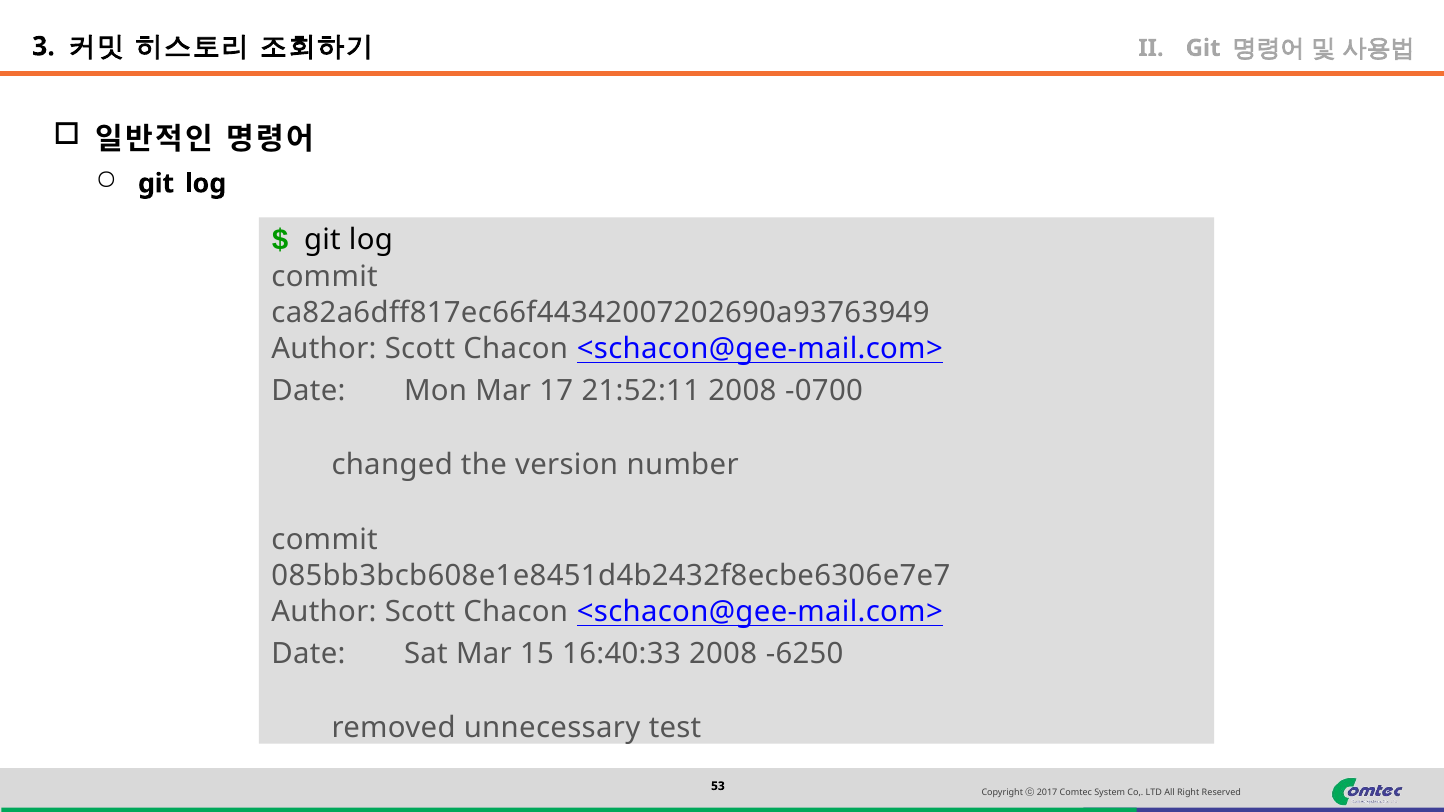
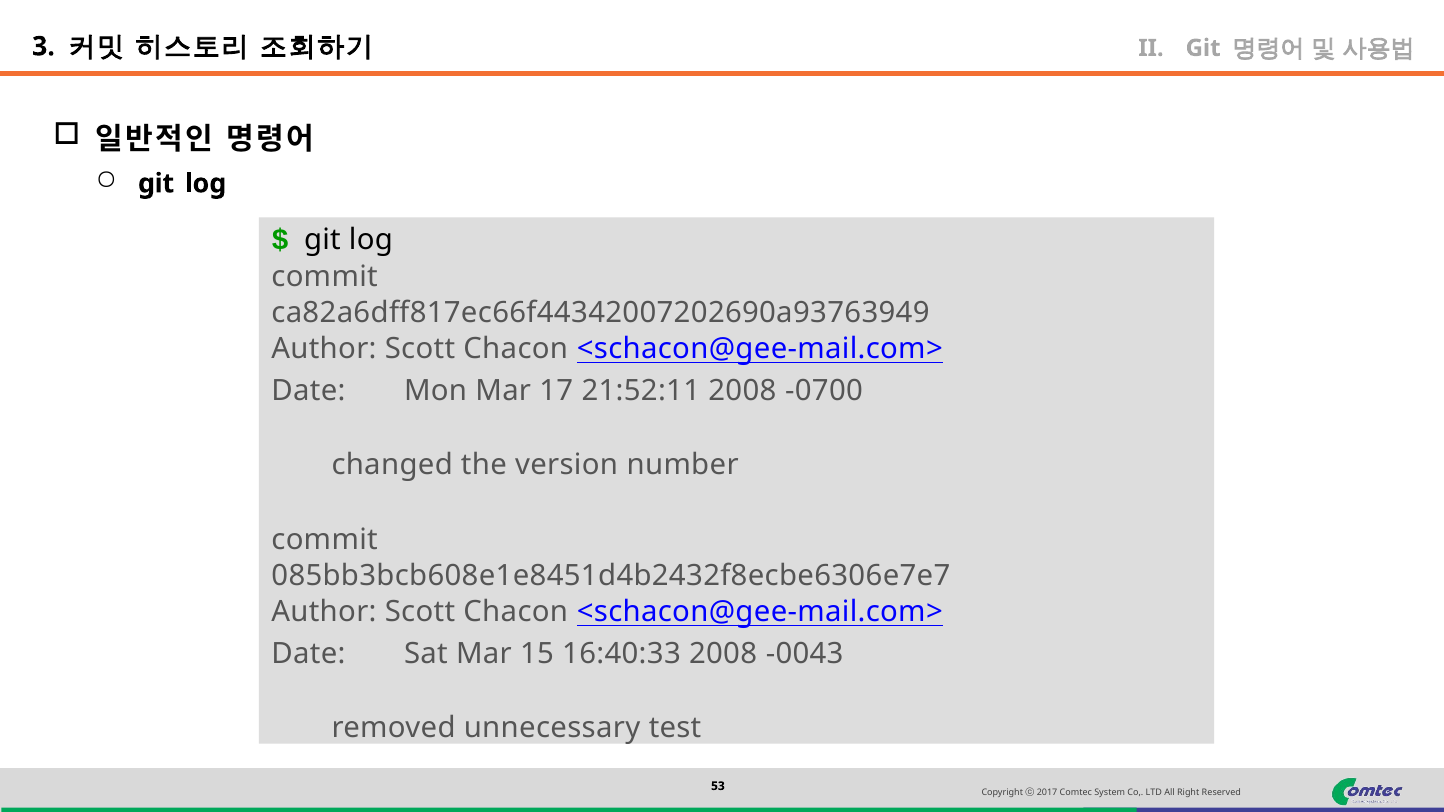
-6250: -6250 -> -0043 (805, 654)
